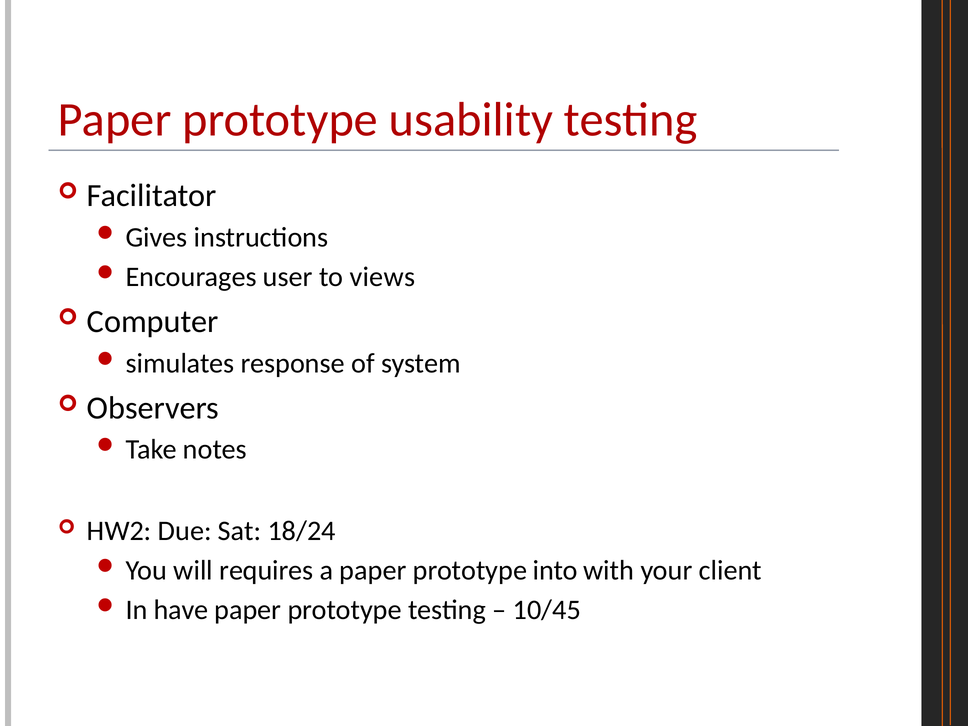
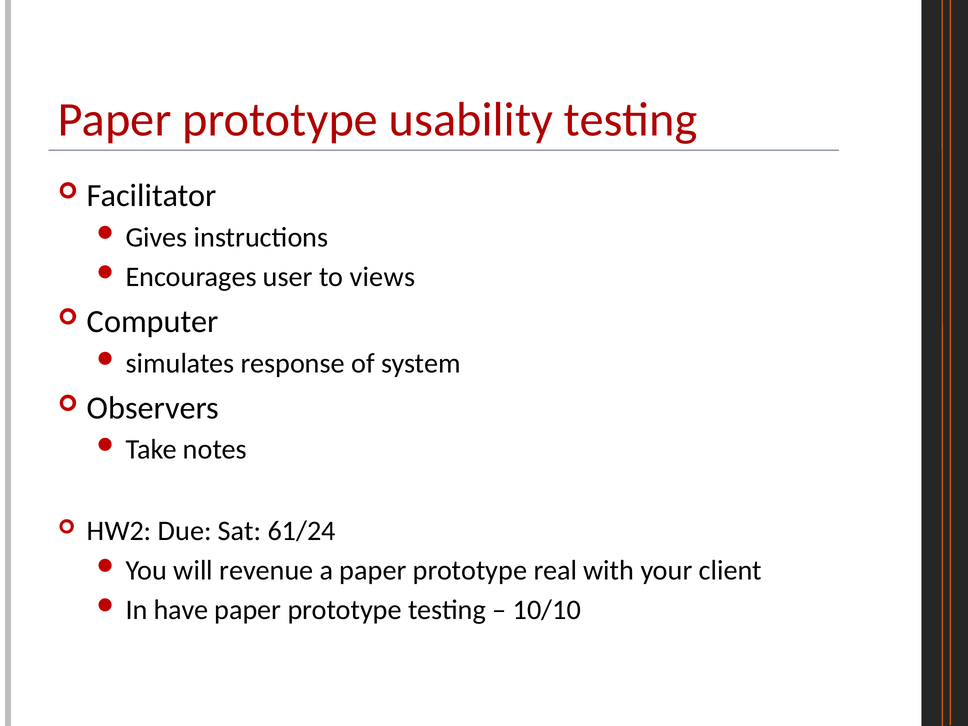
18/24: 18/24 -> 61/24 (302, 531)
requires: requires -> revenue (266, 571)
into: into -> real (555, 571)
10/45: 10/45 -> 10/10 (547, 610)
